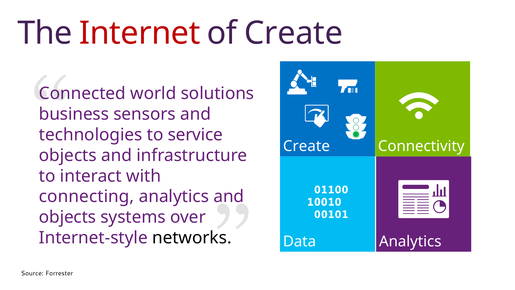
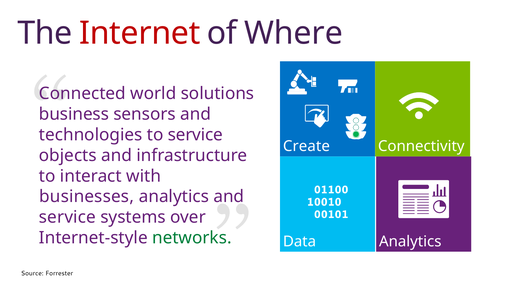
of Create: Create -> Where (293, 33)
connecting: connecting -> businesses (87, 196)
objects: objects -> service (67, 217)
networks colour: black -> green (192, 238)
